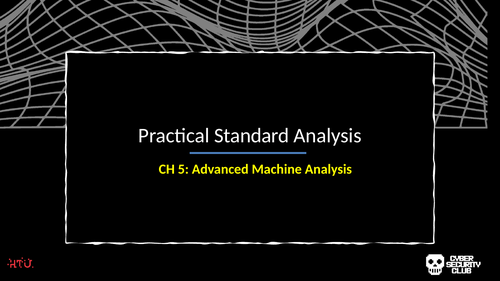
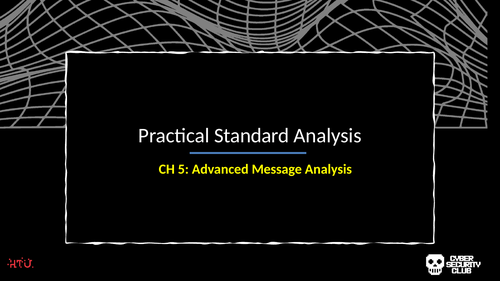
Machine: Machine -> Message (277, 169)
